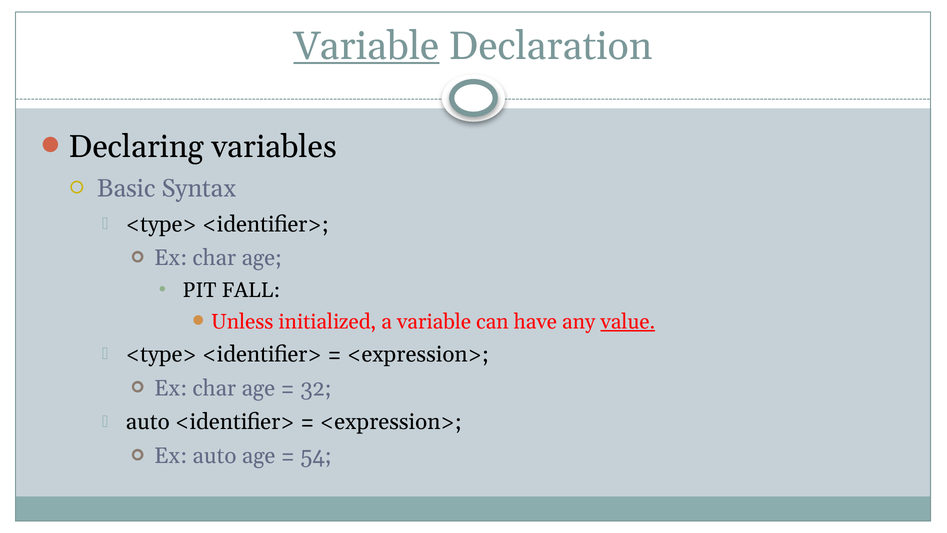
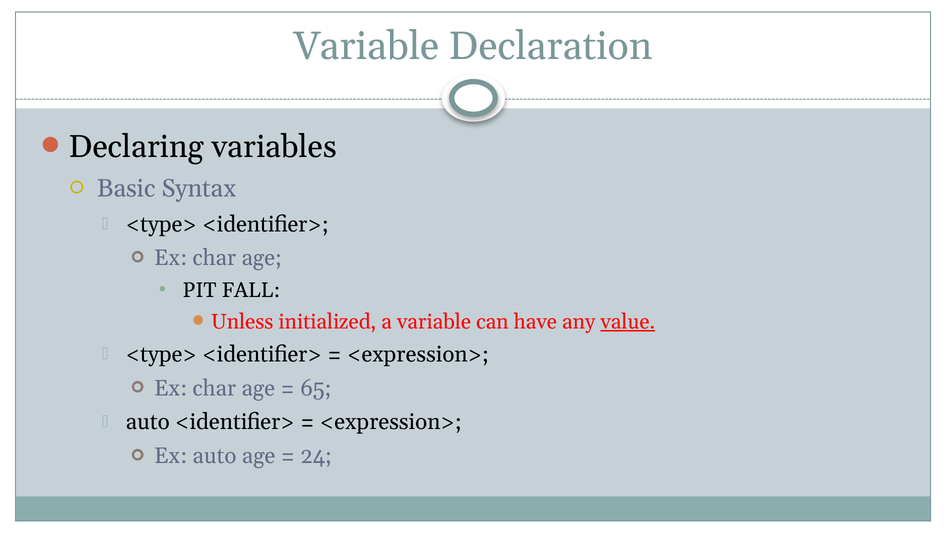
Variable underline: present -> none (367, 46)
32: 32 -> 65 (316, 388)
54: 54 -> 24 (316, 456)
